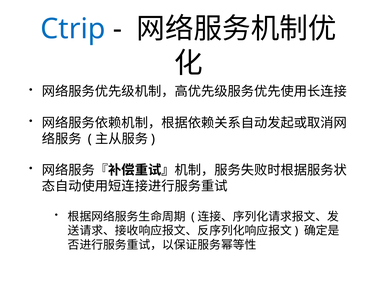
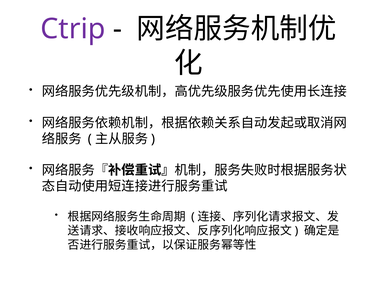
Ctrip colour: blue -> purple (73, 29)
